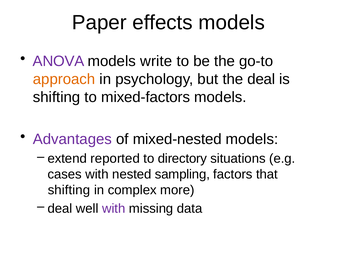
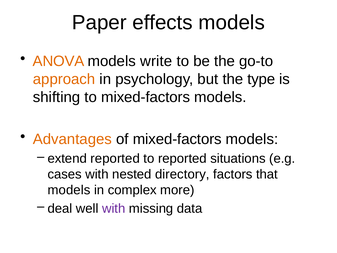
ANOVA colour: purple -> orange (59, 61)
the deal: deal -> type (261, 79)
Advantages colour: purple -> orange (72, 139)
of mixed-nested: mixed-nested -> mixed-factors (177, 139)
to directory: directory -> reported (182, 158)
sampling: sampling -> directory (182, 174)
shifting: shifting -> models (69, 190)
